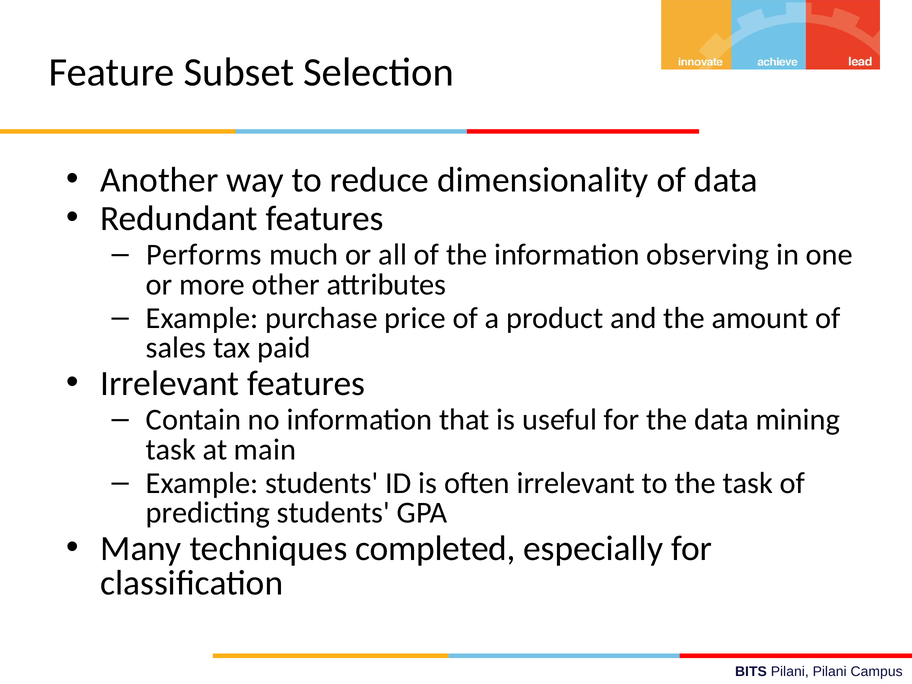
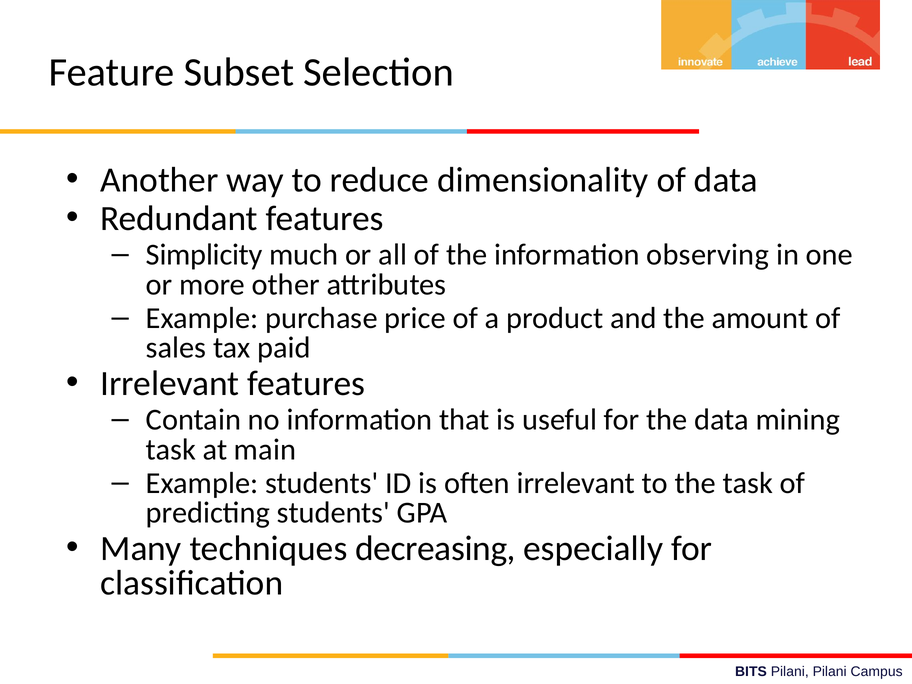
Performs: Performs -> Simplicity (204, 255)
completed: completed -> decreasing (435, 549)
